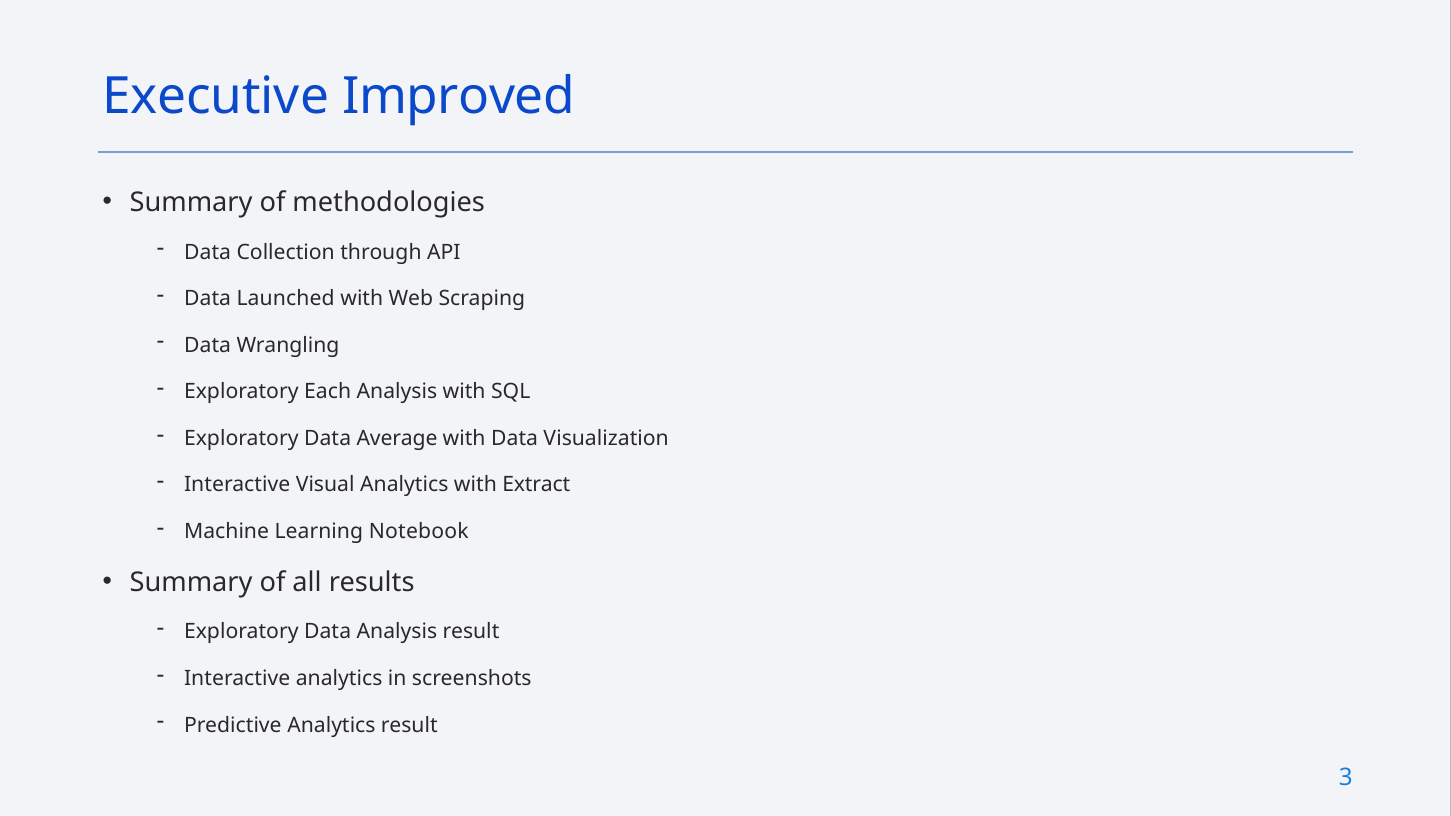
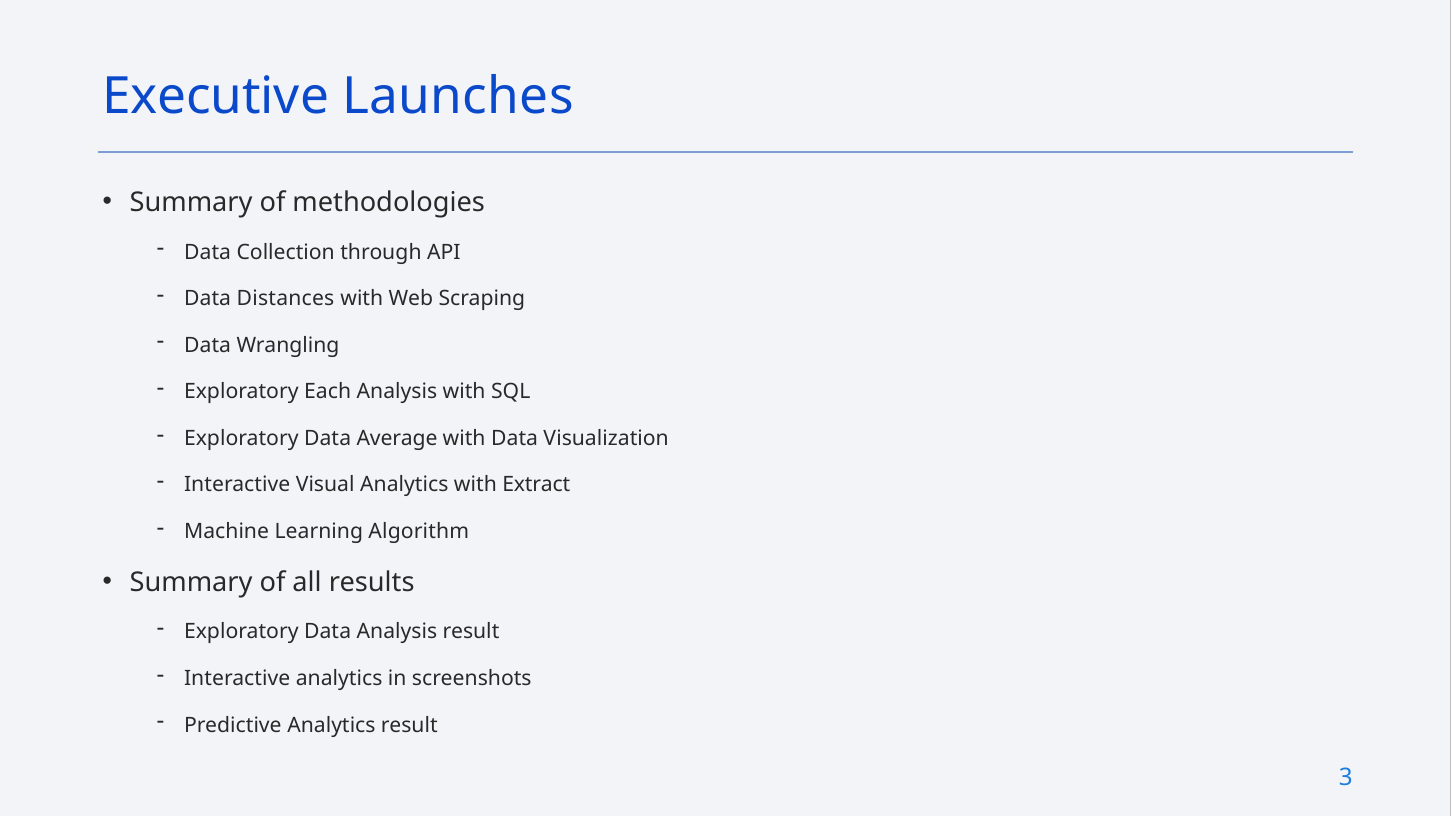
Improved: Improved -> Launches (458, 97)
Launched: Launched -> Distances (286, 299)
Notebook: Notebook -> Algorithm (419, 532)
